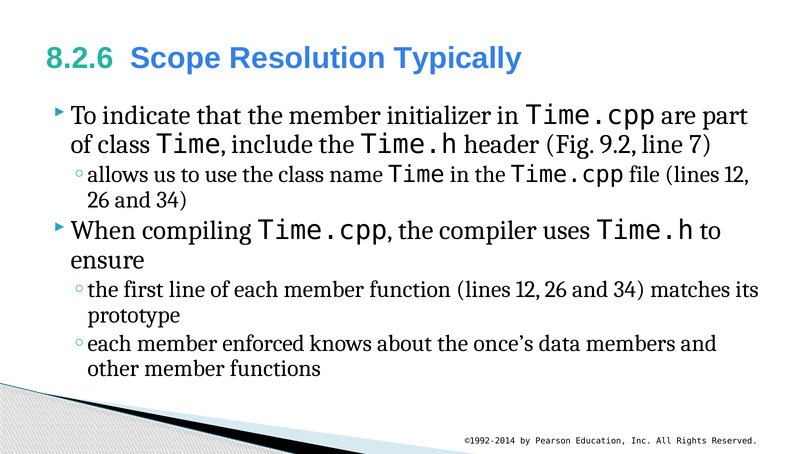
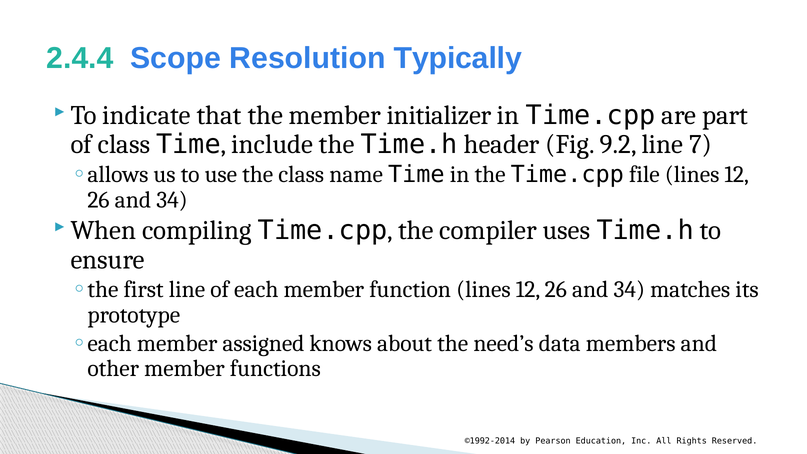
8.2.6: 8.2.6 -> 2.4.4 (80, 58)
enforced: enforced -> assigned (263, 343)
once’s: once’s -> need’s (503, 343)
